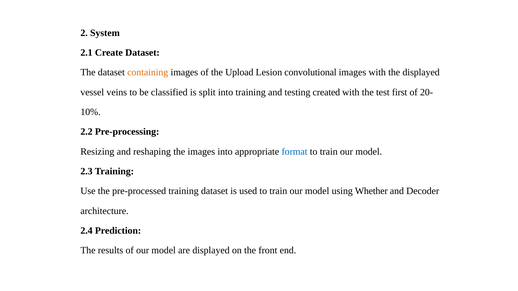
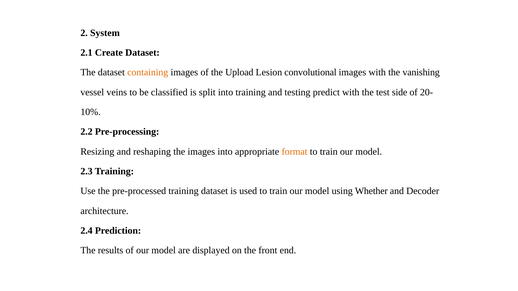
the displayed: displayed -> vanishing (421, 73)
created: created -> predict (326, 92)
first: first -> side (400, 92)
format colour: blue -> orange (295, 152)
